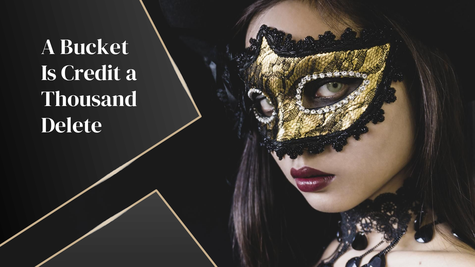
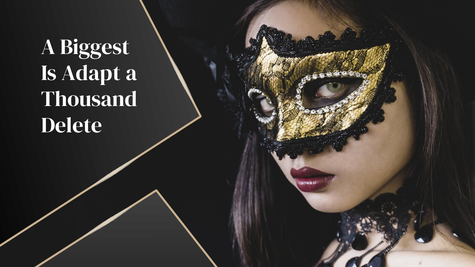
Bucket: Bucket -> Biggest (95, 47)
Credit: Credit -> Adapt (91, 73)
